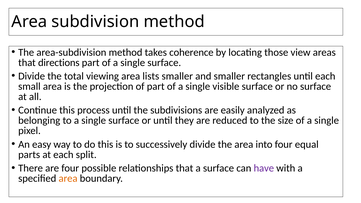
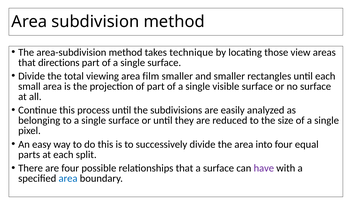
coherence: coherence -> technique (191, 52)
lists: lists -> film (151, 76)
area colour: orange -> blue (68, 179)
